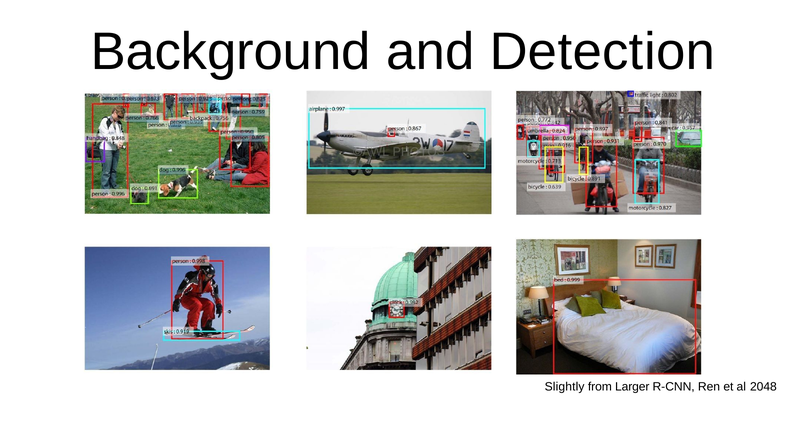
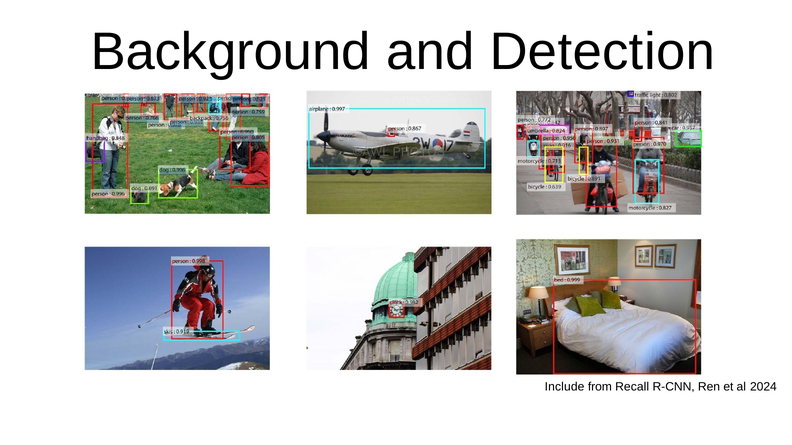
Slightly: Slightly -> Include (565, 387)
Larger: Larger -> Recall (632, 387)
2048: 2048 -> 2024 (763, 387)
